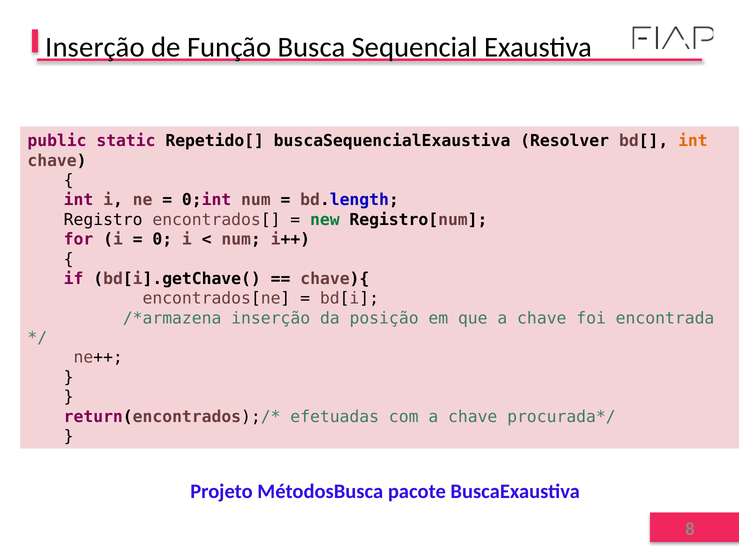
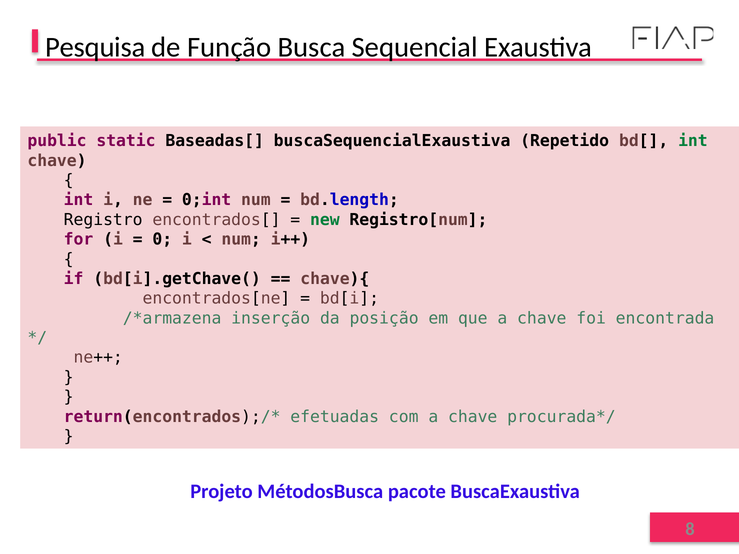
Inserção: Inserção -> Pesquisa (95, 47)
Repetido[: Repetido[ -> Baseadas[ (215, 141)
Resolver: Resolver -> Repetido (565, 141)
int colour: orange -> green (693, 141)
